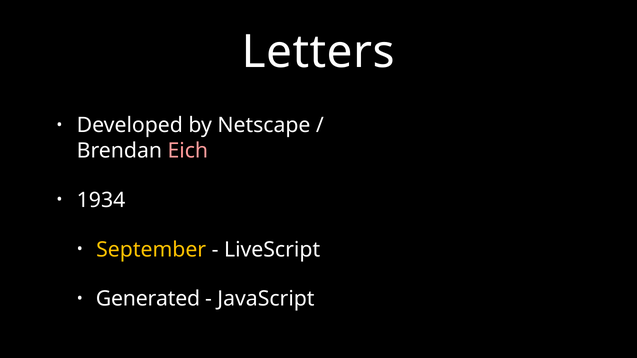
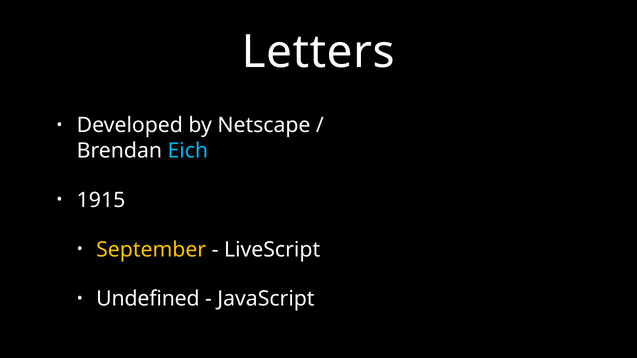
Eich colour: pink -> light blue (188, 151)
1934: 1934 -> 1915 (101, 200)
Generated: Generated -> Undefined (148, 299)
